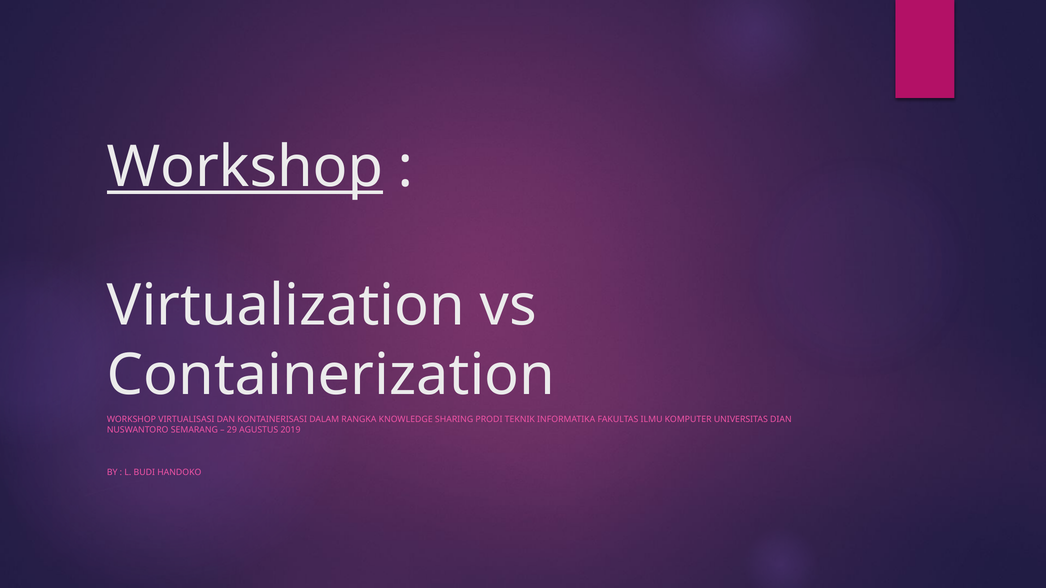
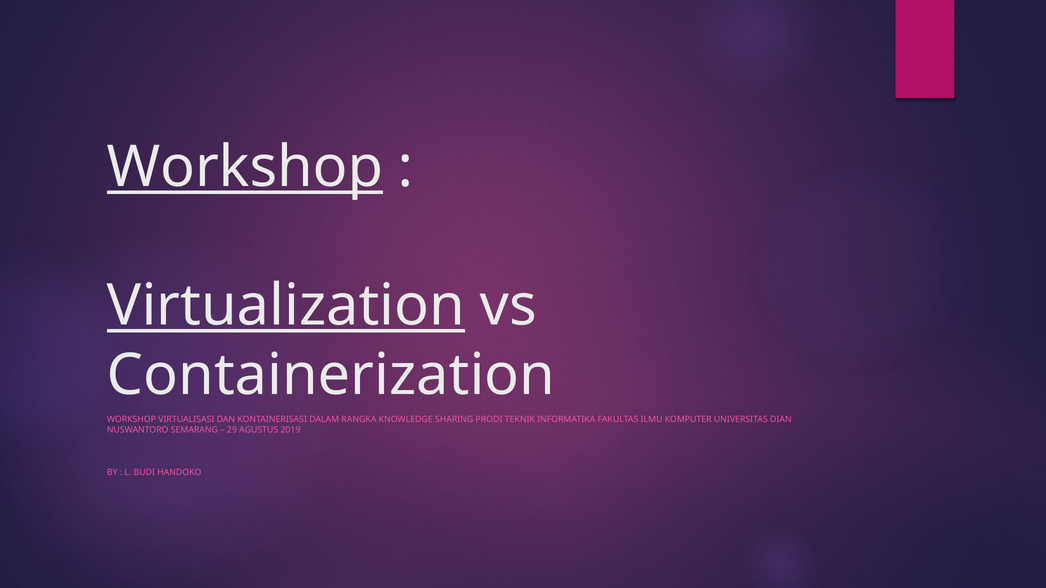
Virtualization underline: none -> present (286, 306)
